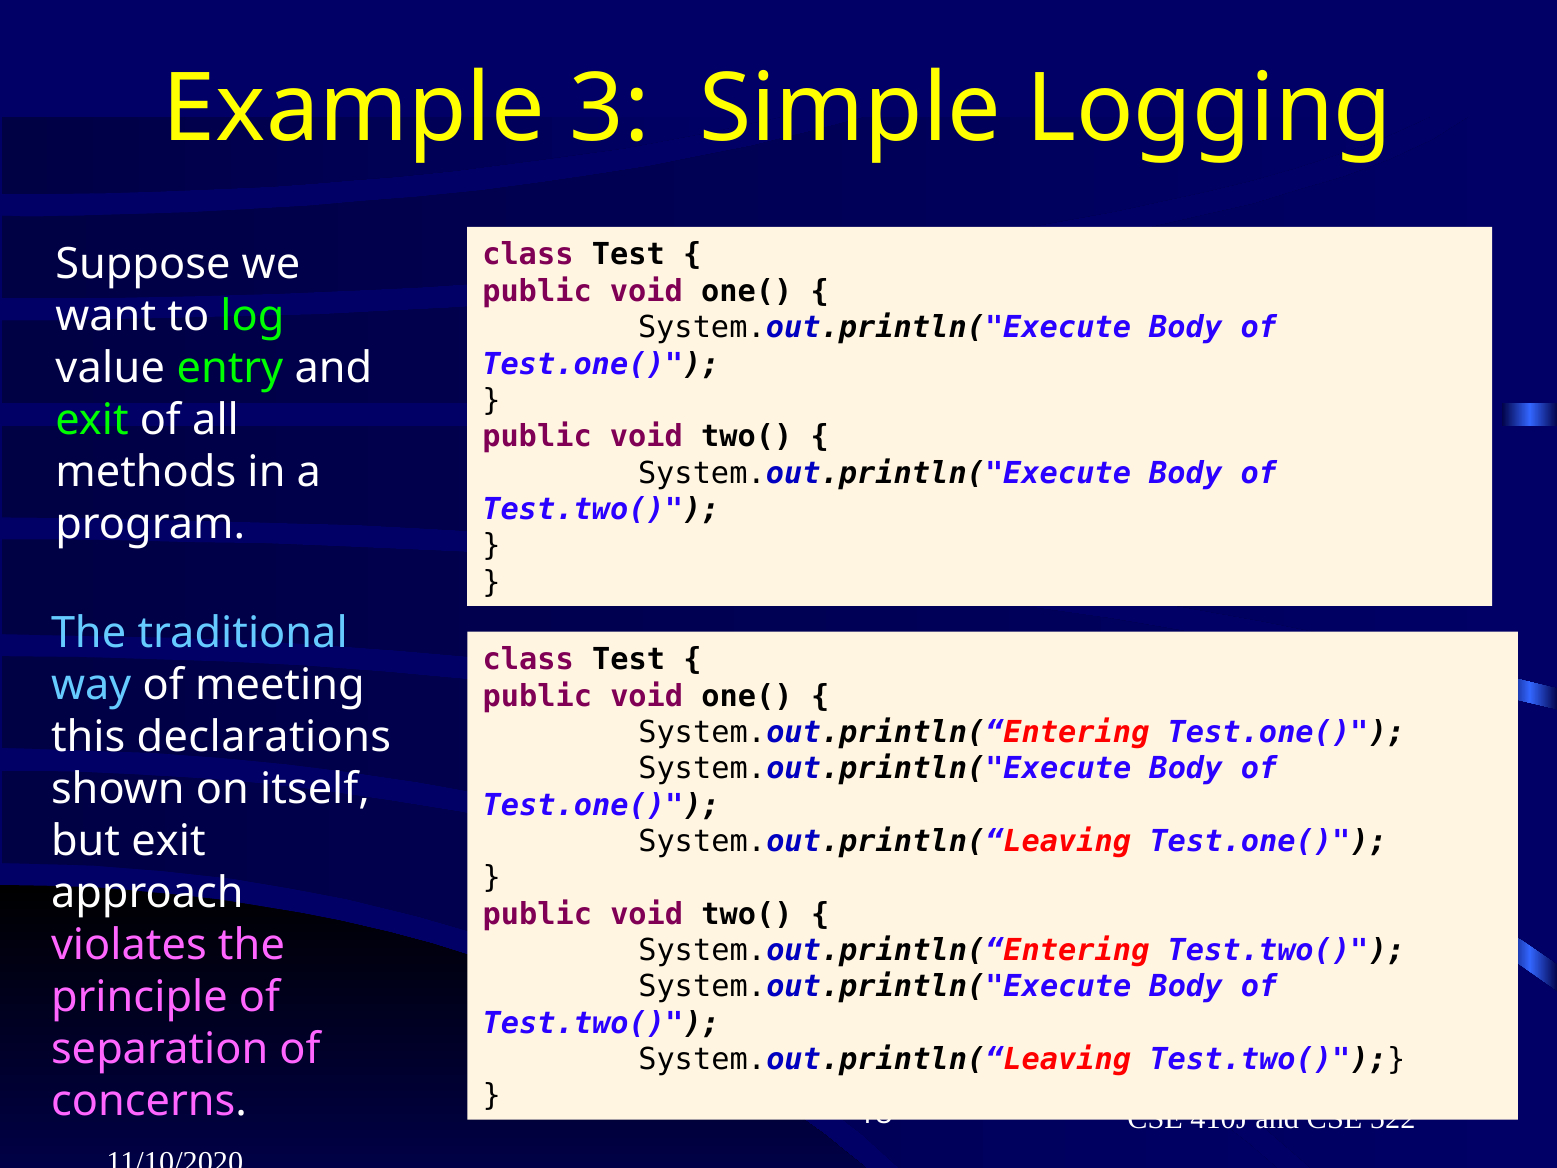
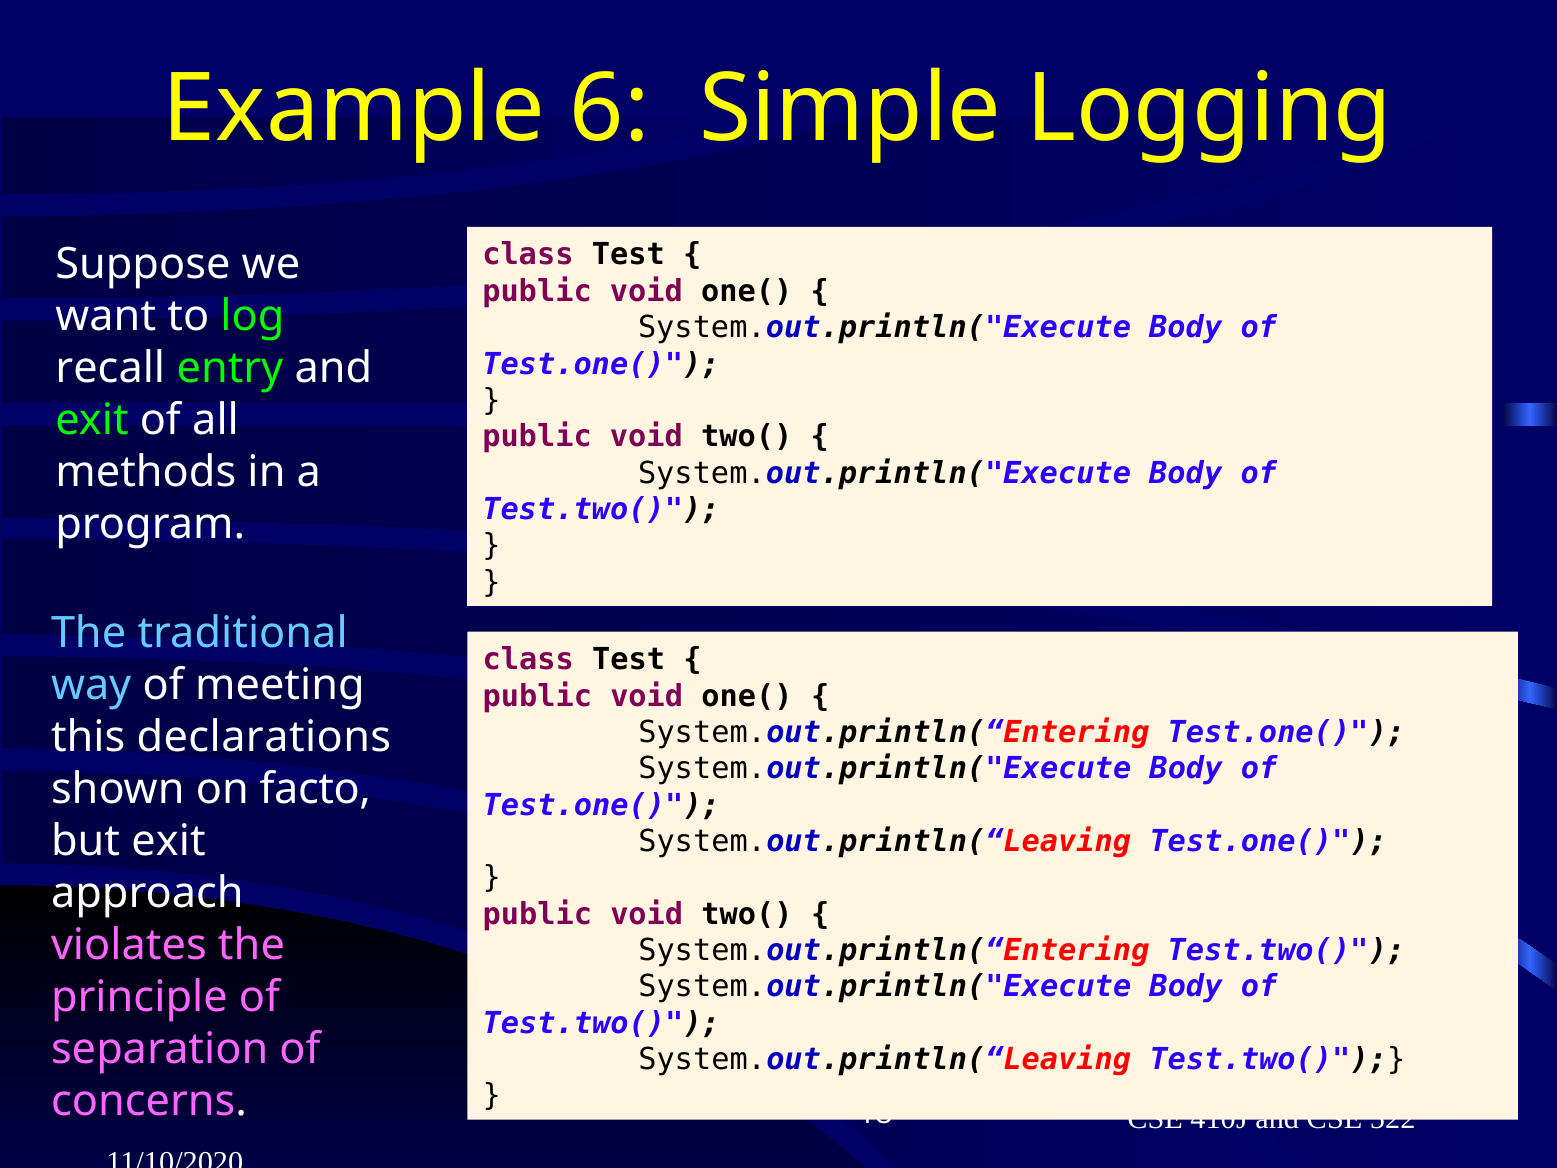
3: 3 -> 6 (610, 109)
value: value -> recall (110, 368)
itself: itself -> facto (315, 789)
